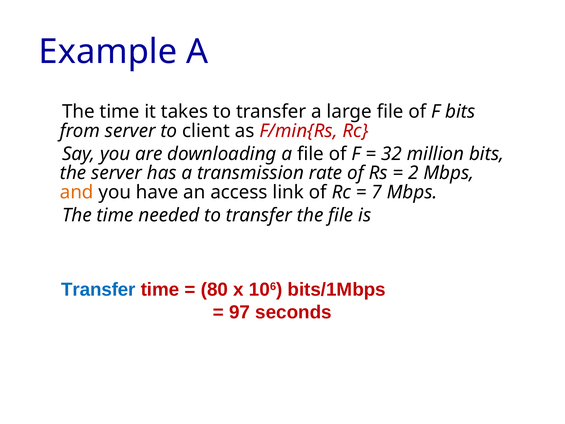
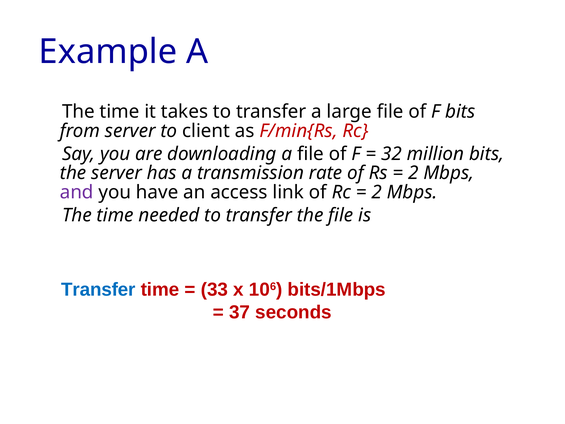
and colour: orange -> purple (77, 192)
7: 7 -> 2 (377, 192)
80: 80 -> 33 (214, 290)
97: 97 -> 37 (240, 312)
